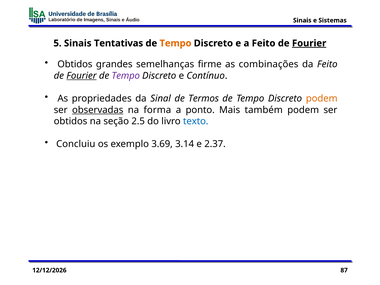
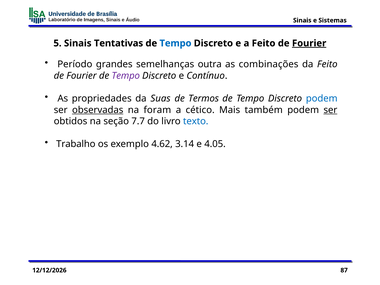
Tempo colour: orange -> blue (175, 43)
Obtidos: Obtidos -> Período (75, 64)
firme: firme -> outra (210, 64)
Fourier underline: present -> none (81, 76)
Sinal: Sinal -> Suas (160, 98)
podem colour: orange -> blue (322, 98)
forma: forma -> foram (157, 110)
ponto: ponto -> cético (200, 110)
ser underline: none -> present (330, 110)
2.5: 2.5 -> 7.7 (138, 121)
Concluiu: Concluiu -> Trabalho (76, 144)
3.69: 3.69 -> 4.62 (162, 144)
2.37: 2.37 -> 4.05 (215, 144)
